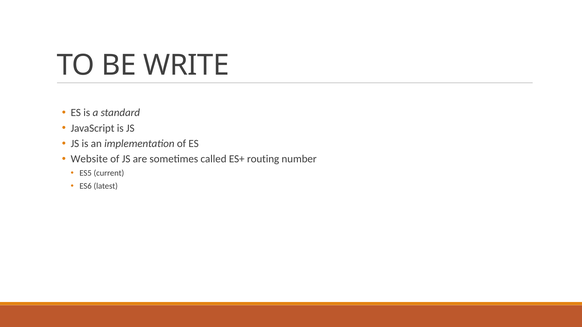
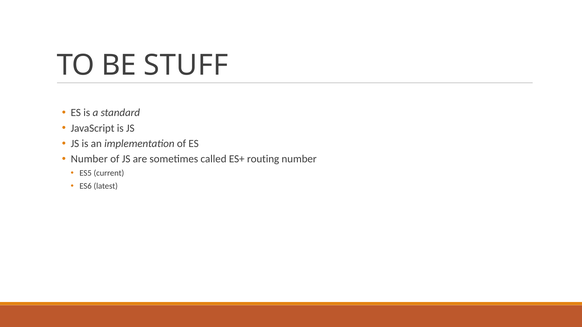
WRITE: WRITE -> STUFF (186, 65)
Website: Website -> Number (89, 159)
